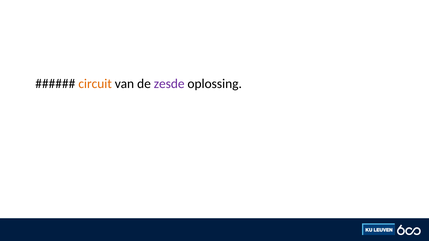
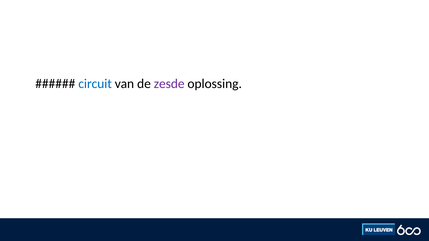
circuit colour: orange -> blue (95, 84)
